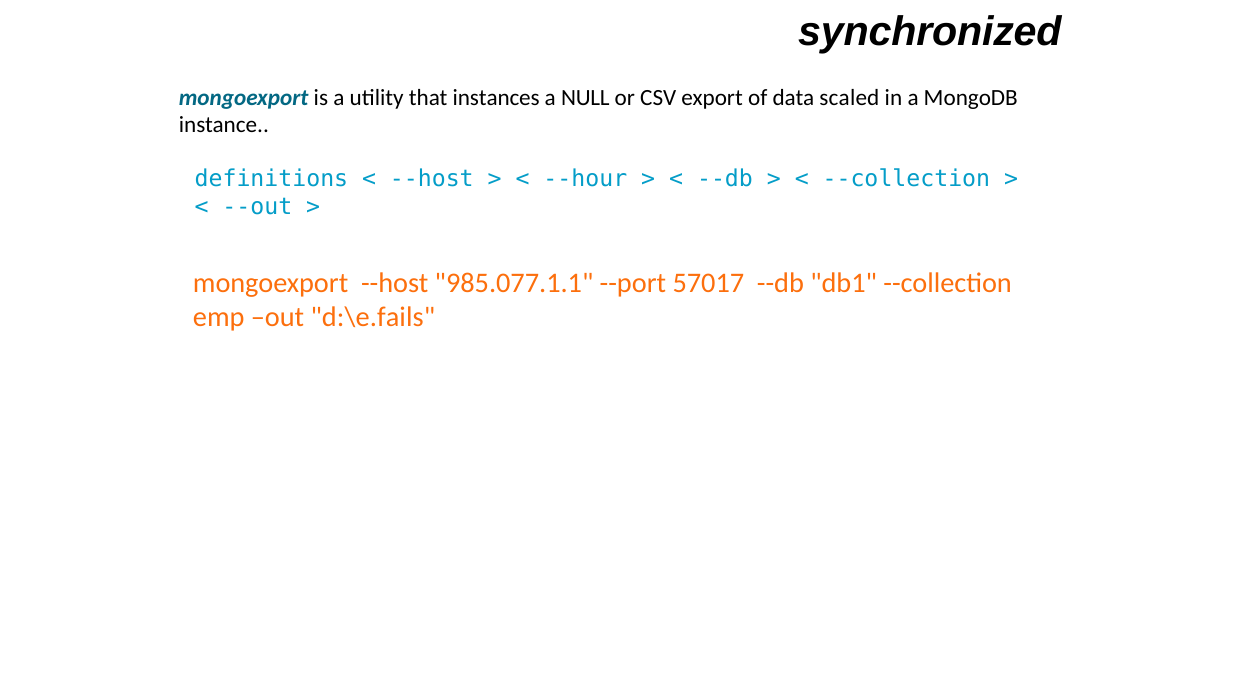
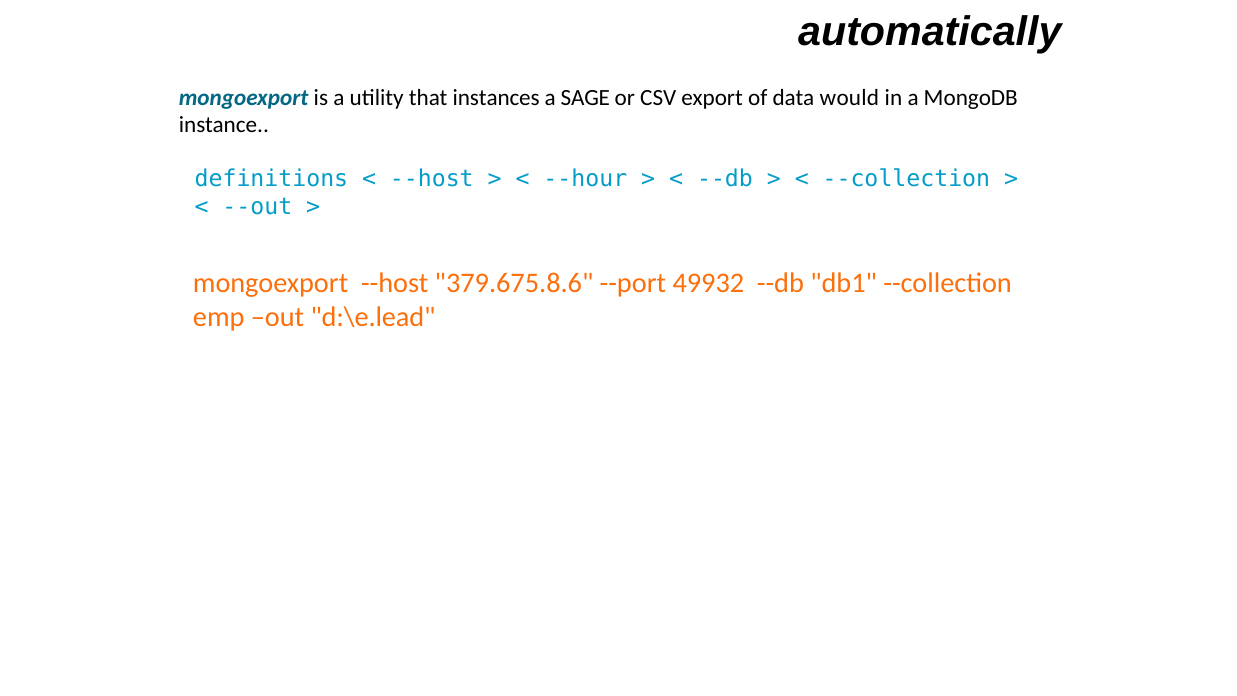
synchronized: synchronized -> automatically (930, 32)
NULL: NULL -> SAGE (585, 97)
scaled: scaled -> would (849, 97)
985.077.1.1: 985.077.1.1 -> 379.675.8.6 (514, 283)
57017: 57017 -> 49932 (708, 283)
d:\e.fails: d:\e.fails -> d:\e.lead (373, 317)
